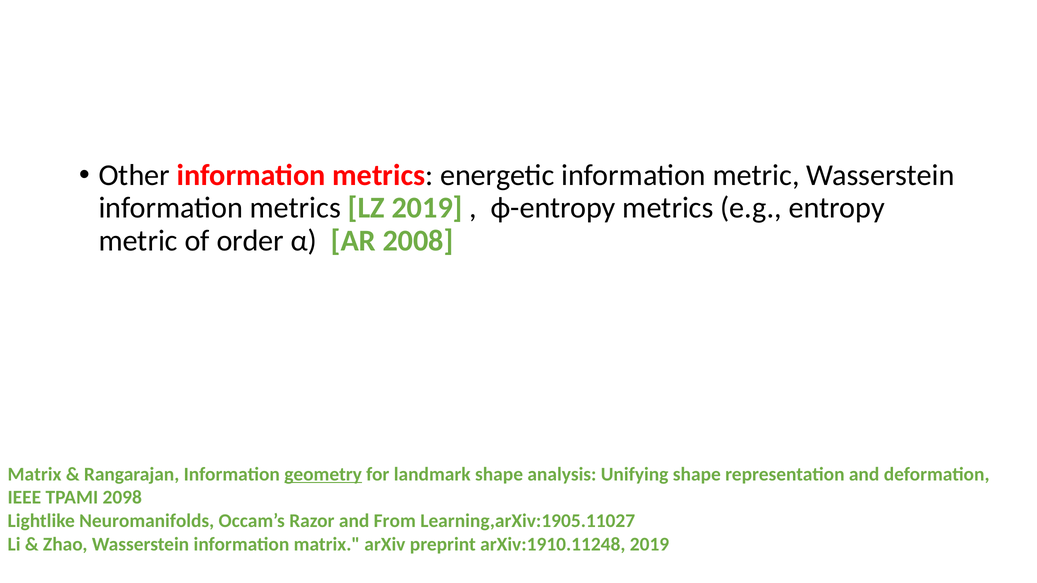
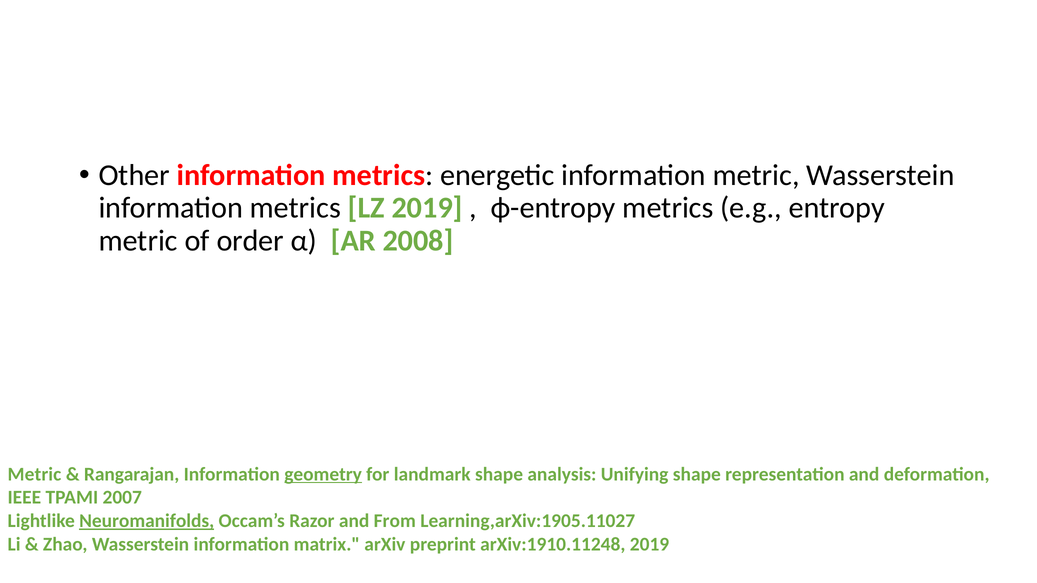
Matrix: Matrix -> Metric (34, 474)
2098: 2098 -> 2007 (122, 498)
Neuromanifolds underline: none -> present (147, 521)
